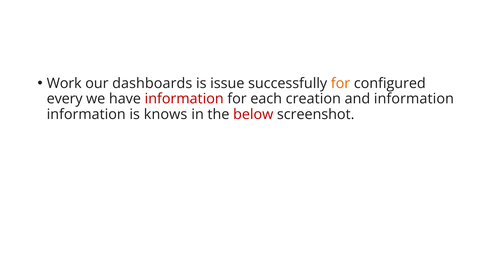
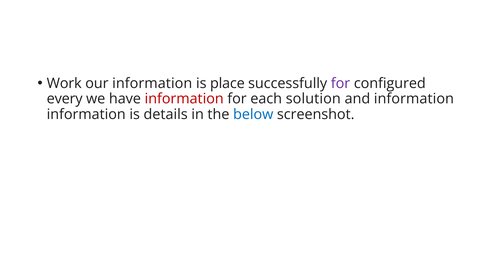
our dashboards: dashboards -> information (152, 83)
issue: issue -> place (227, 83)
for colour: orange -> purple (341, 83)
creation: creation -> solution (313, 99)
knows: knows -> details (166, 114)
below colour: red -> blue (253, 114)
